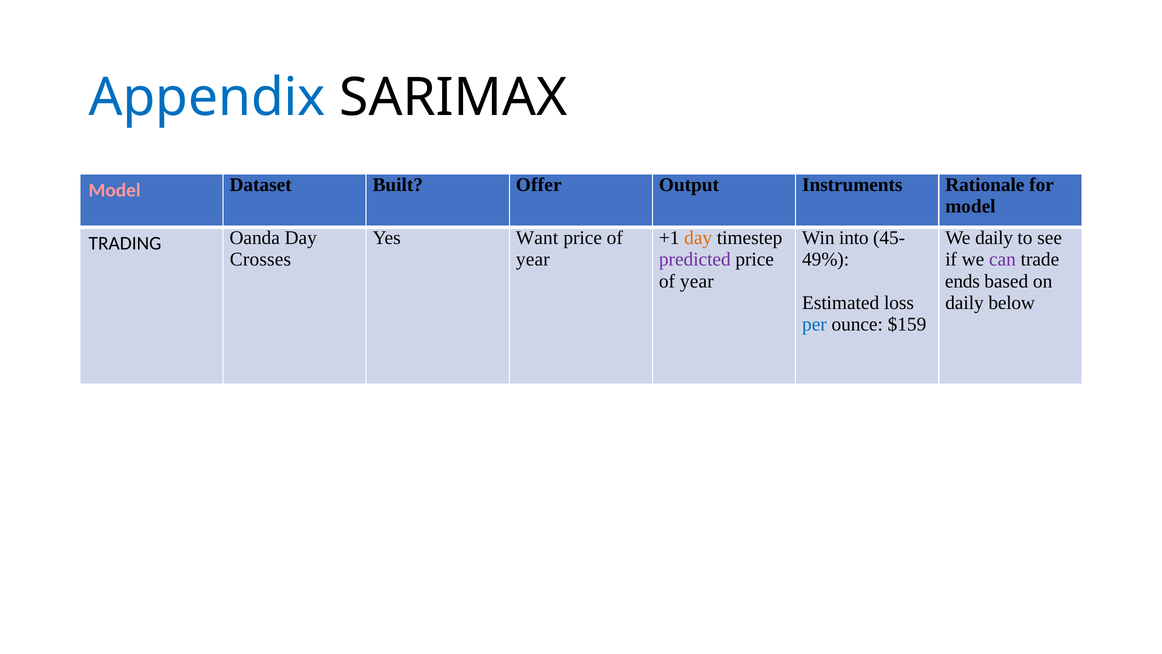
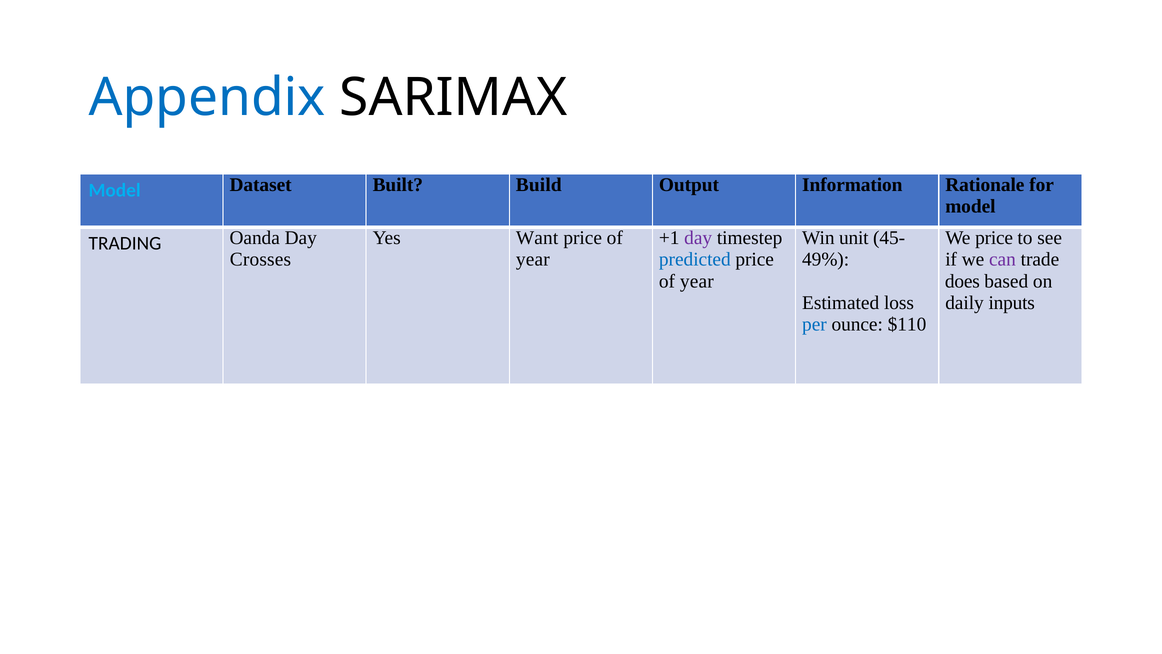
Model colour: pink -> light blue (115, 190)
Offer: Offer -> Build (539, 185)
Instruments: Instruments -> Information (852, 185)
day colour: orange -> purple (698, 238)
into: into -> unit (854, 238)
We daily: daily -> price (994, 238)
predicted colour: purple -> blue (695, 259)
ends: ends -> does (962, 281)
below: below -> inputs (1012, 302)
$159: $159 -> $110 (907, 324)
